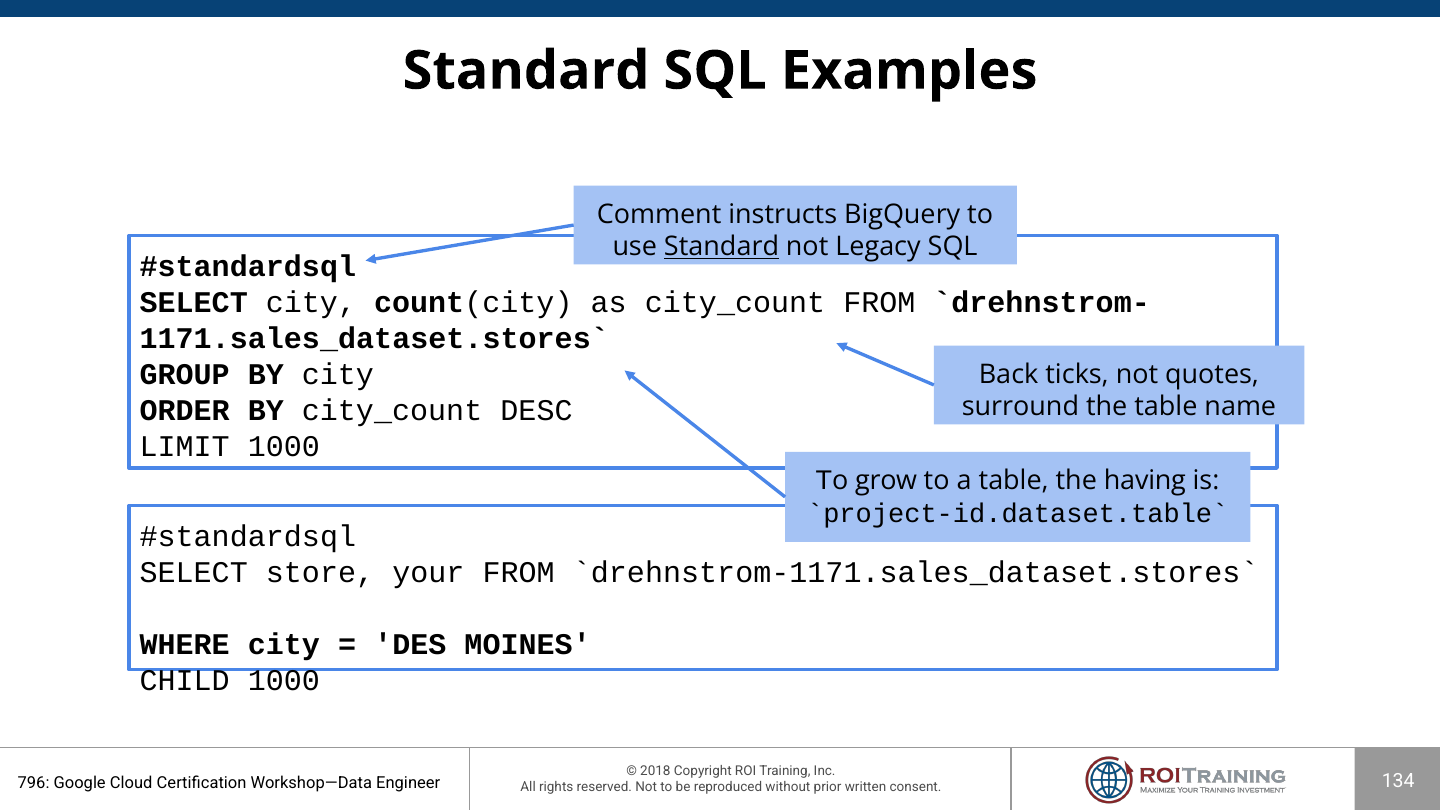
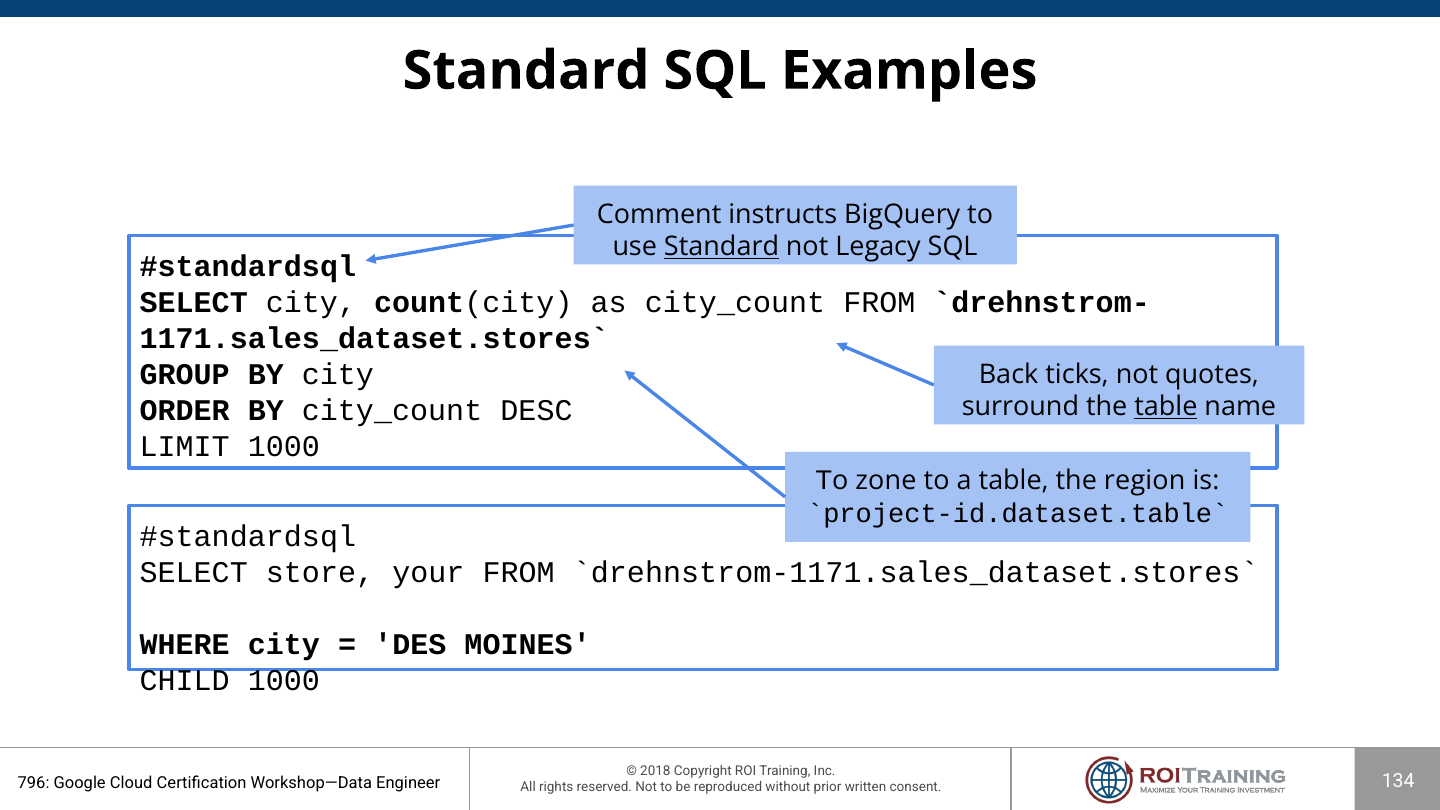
table underline: none -> present (1166, 407)
grow: grow -> zone (886, 481)
having: having -> region (1145, 481)
